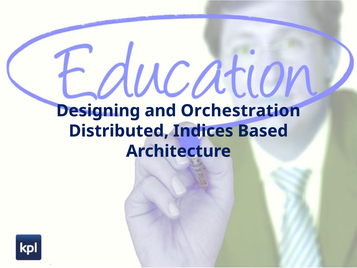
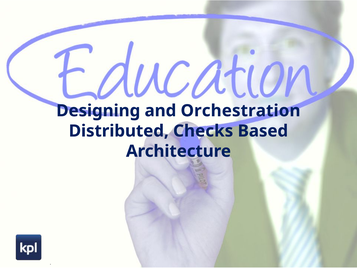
Indices: Indices -> Checks (203, 131)
